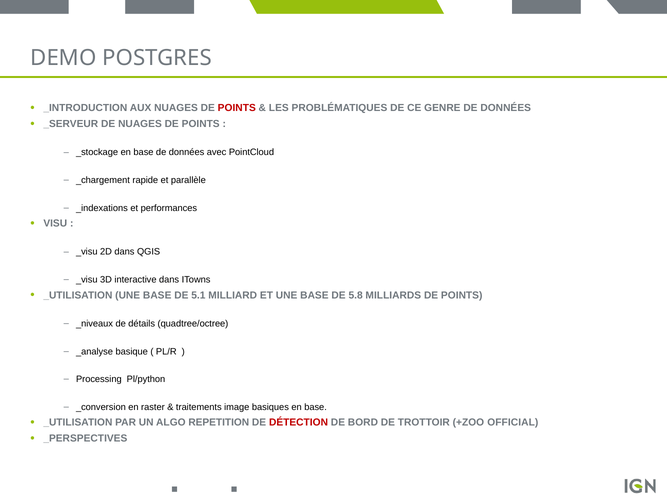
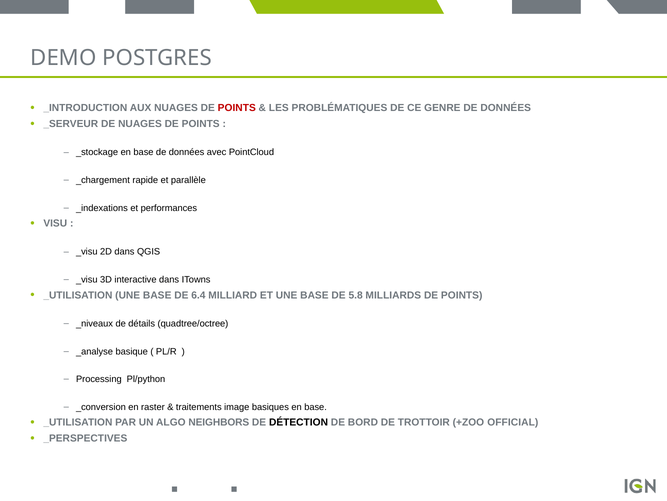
5.1: 5.1 -> 6.4 (198, 295)
REPETITION: REPETITION -> NEIGHBORS (219, 422)
DÉTECTION colour: red -> black (298, 422)
